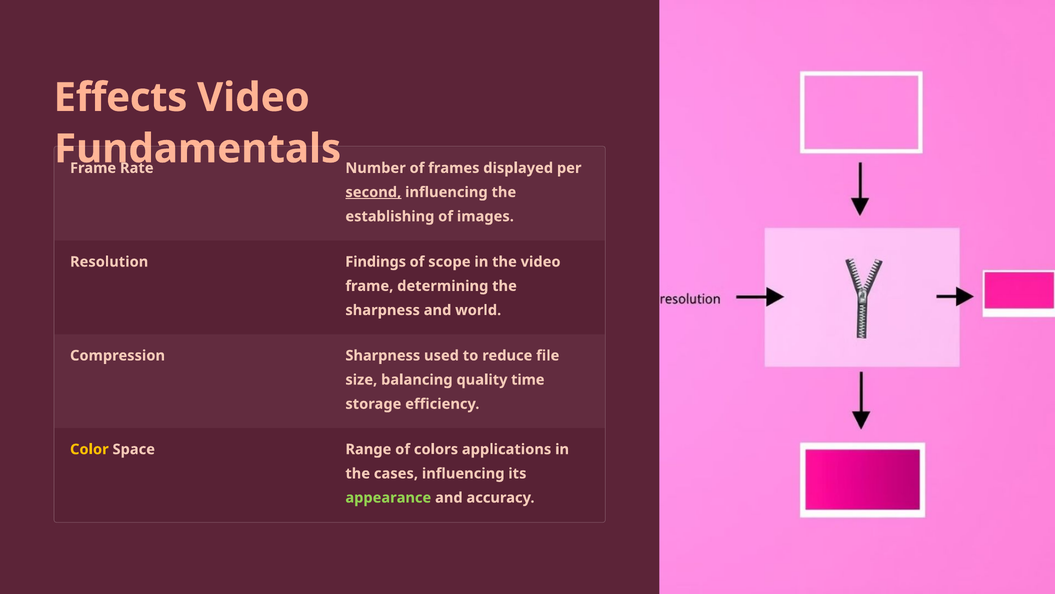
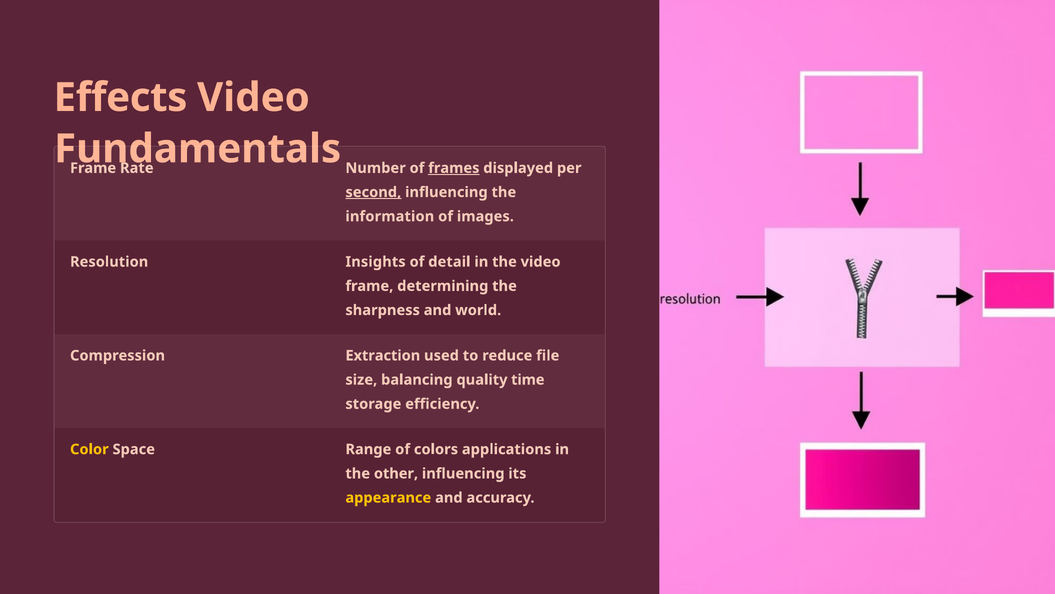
frames underline: none -> present (454, 168)
establishing: establishing -> information (390, 216)
Findings: Findings -> Insights (376, 262)
scope: scope -> detail (449, 262)
Compression Sharpness: Sharpness -> Extraction (383, 355)
cases: cases -> other (396, 473)
appearance colour: light green -> yellow (388, 497)
